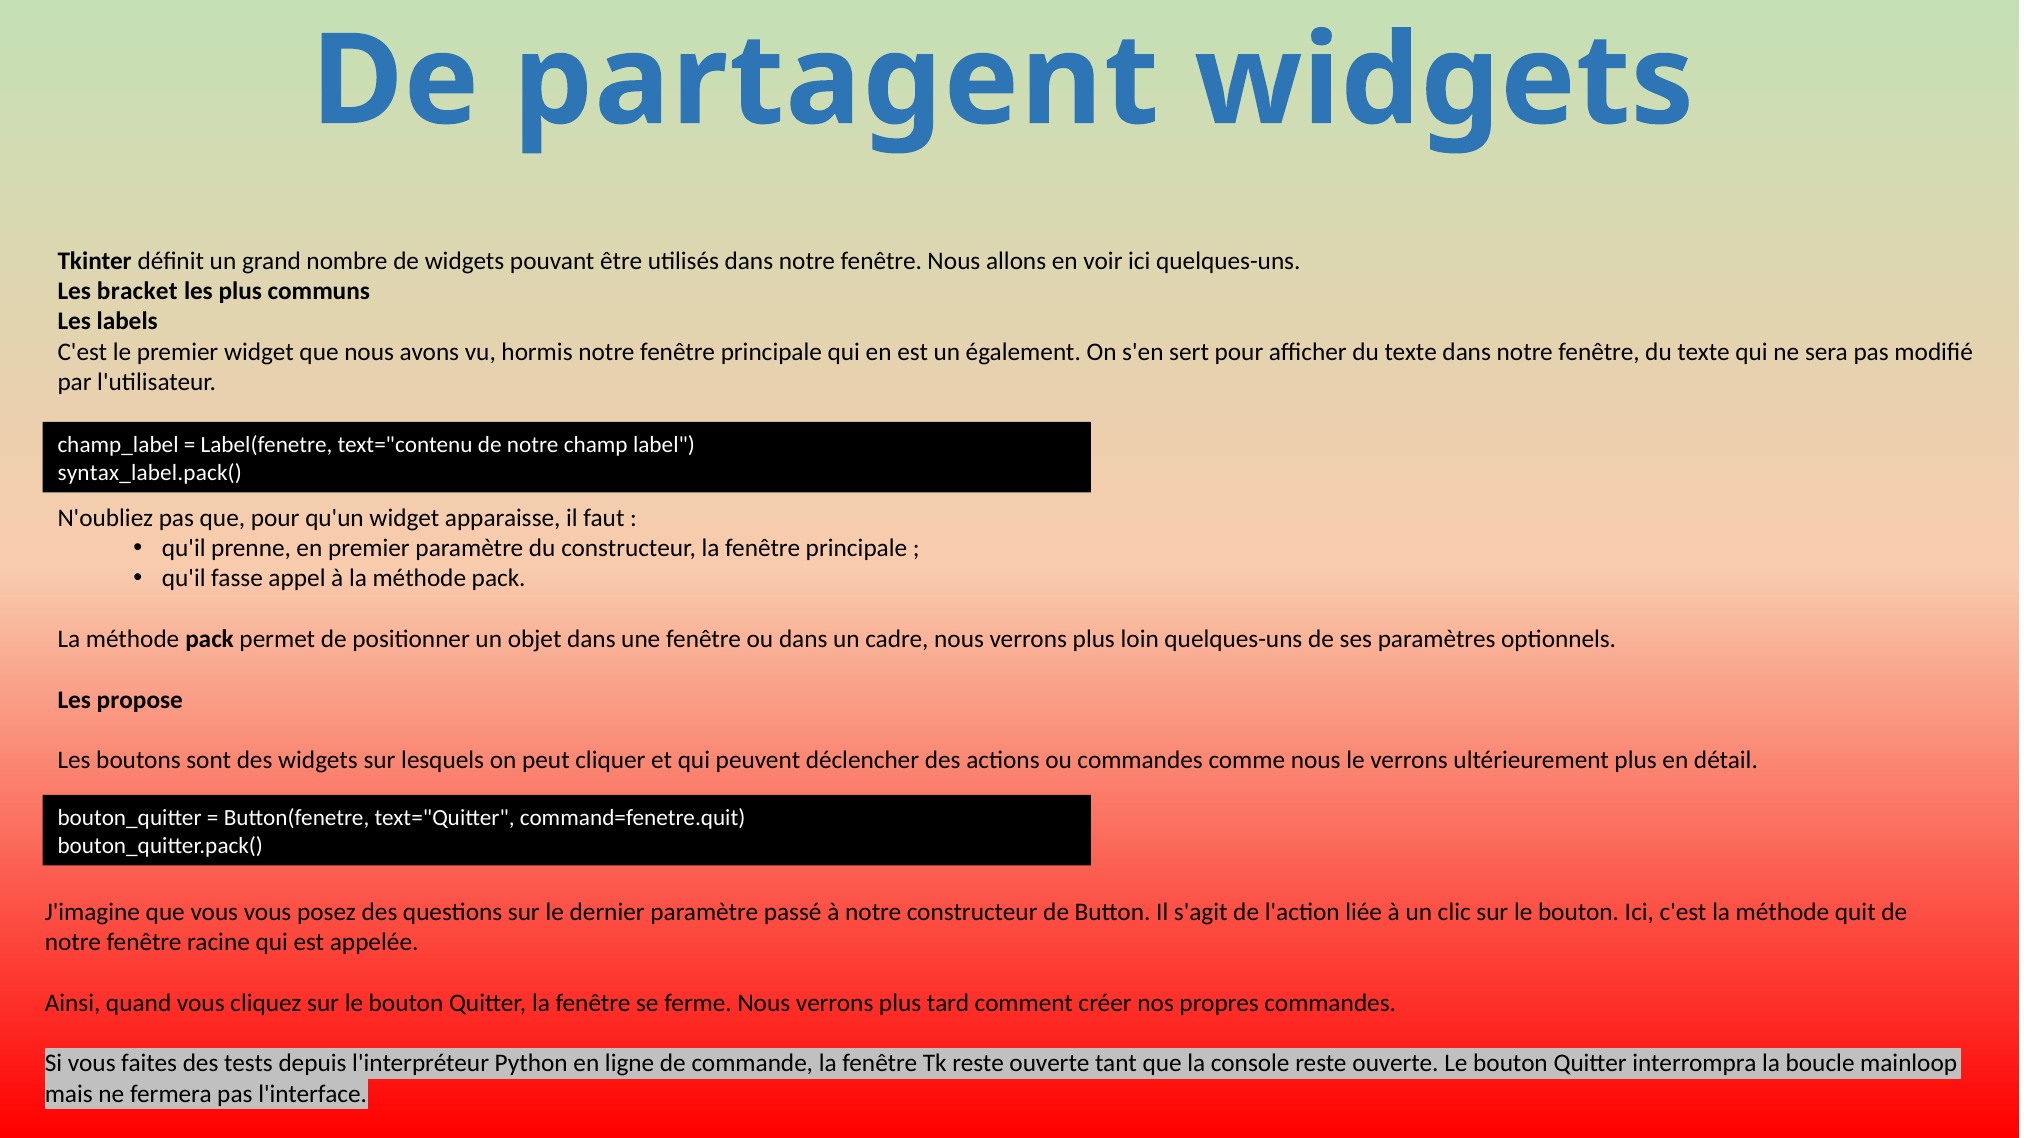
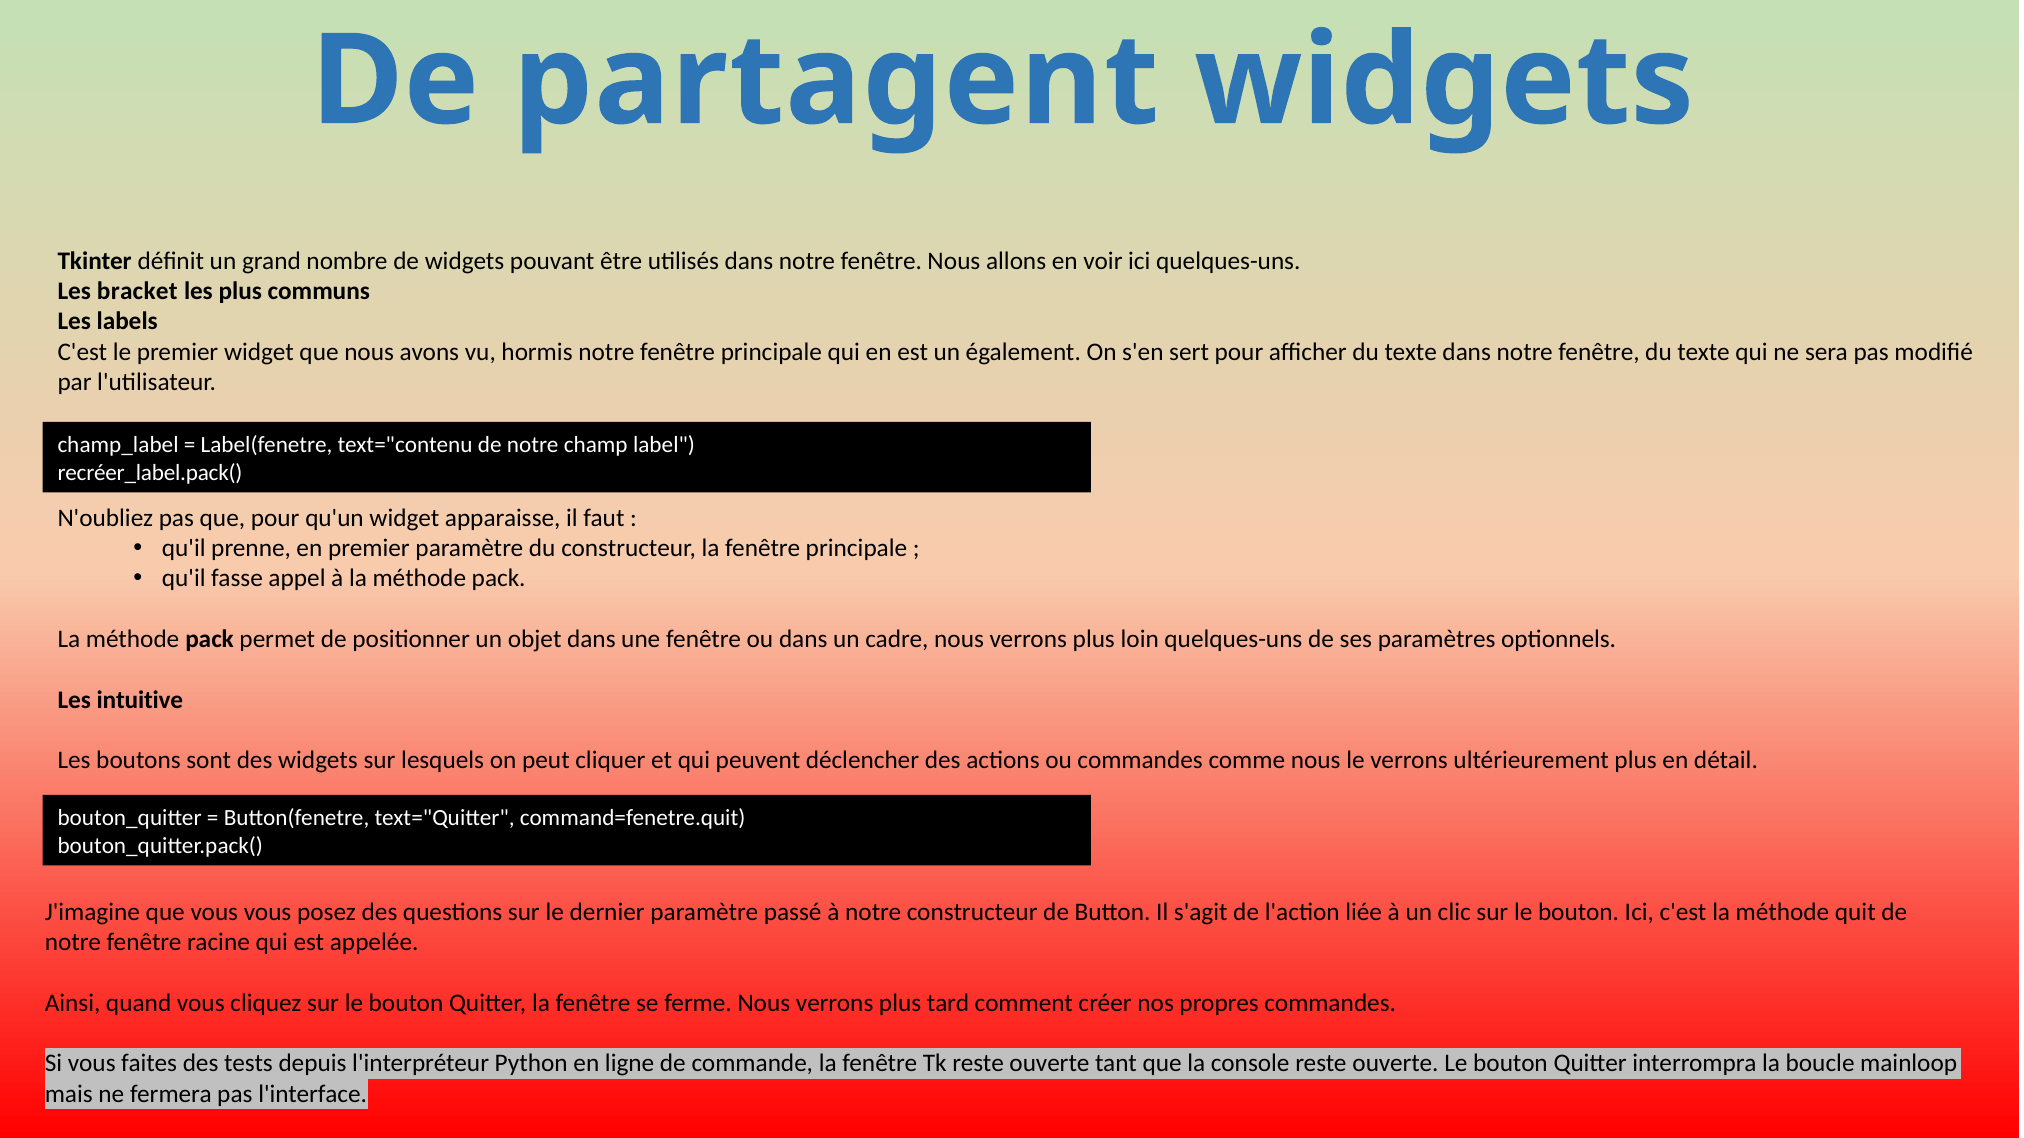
syntax_label.pack(: syntax_label.pack( -> recréer_label.pack( (150, 473)
propose: propose -> intuitive (140, 700)
